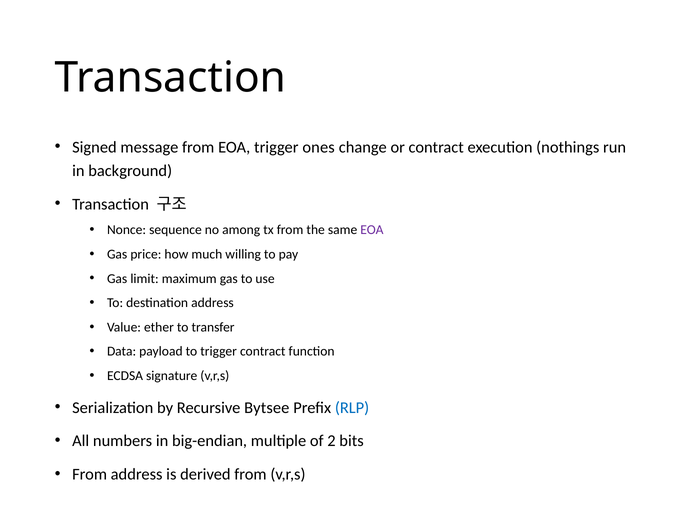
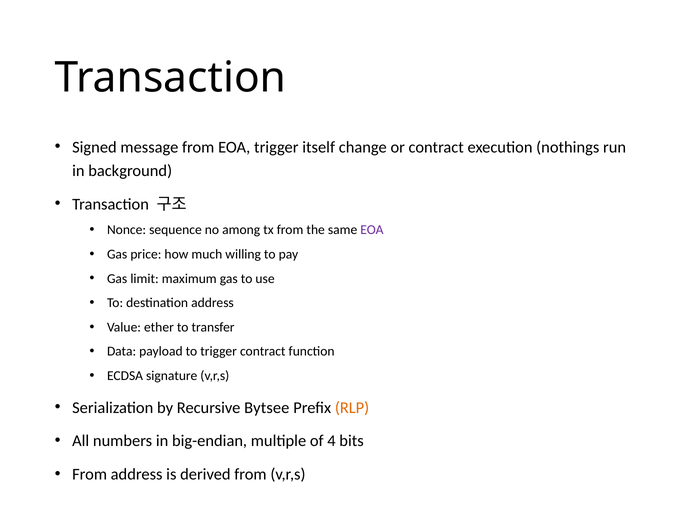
ones: ones -> itself (319, 147)
RLP colour: blue -> orange (352, 408)
2: 2 -> 4 (331, 441)
